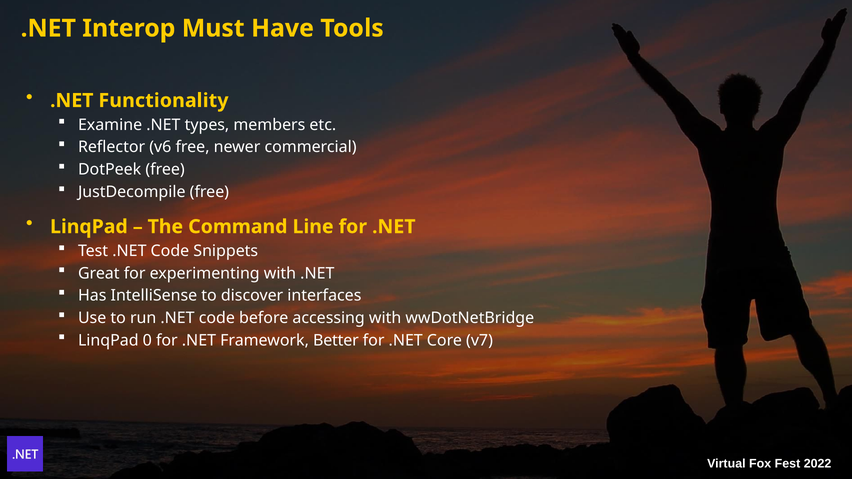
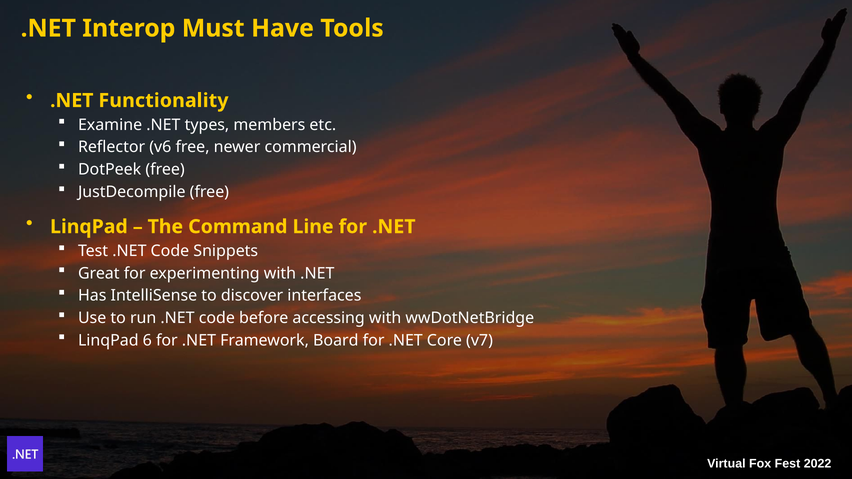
0: 0 -> 6 (147, 341)
Better: Better -> Board (336, 341)
